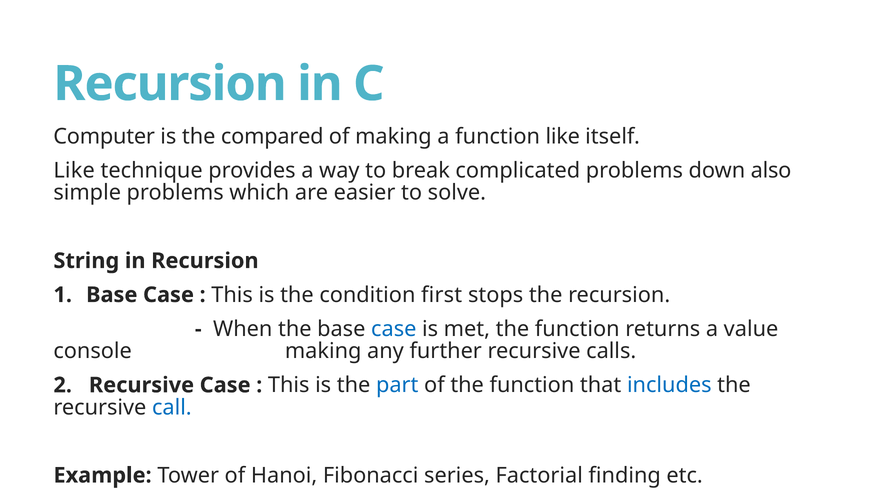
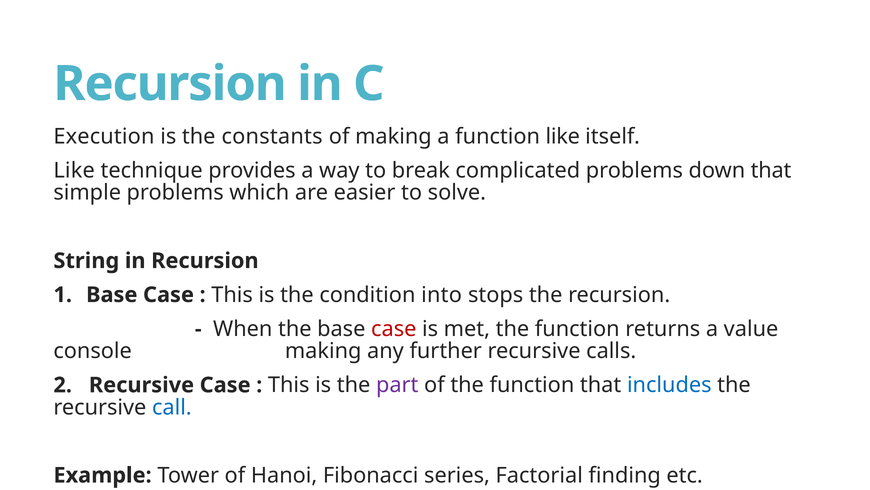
Computer: Computer -> Execution (104, 136)
compared: compared -> constants (272, 136)
down also: also -> that (771, 170)
first: first -> into (442, 294)
case colour: blue -> red (394, 328)
part colour: blue -> purple (397, 385)
